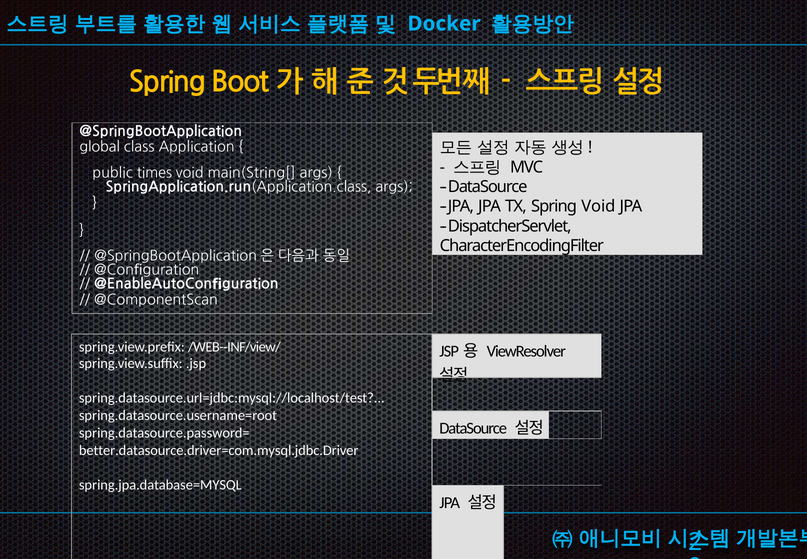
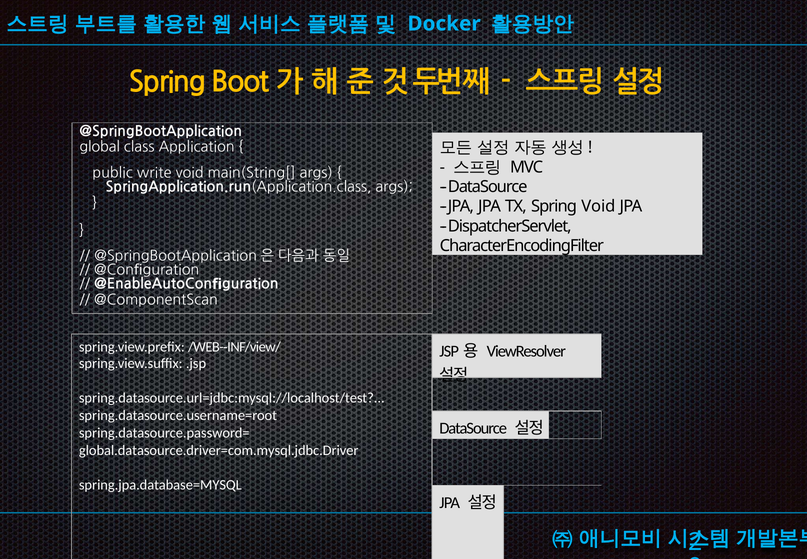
times: times -> write (154, 173)
better.datasource.driver=com.mysql.jdbc.Driver: better.datasource.driver=com.mysql.jdbc.Driver -> global.datasource.driver=com.mysql.jdbc.Driver (219, 450)
